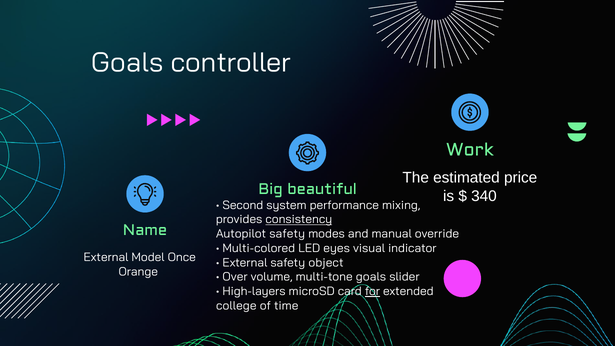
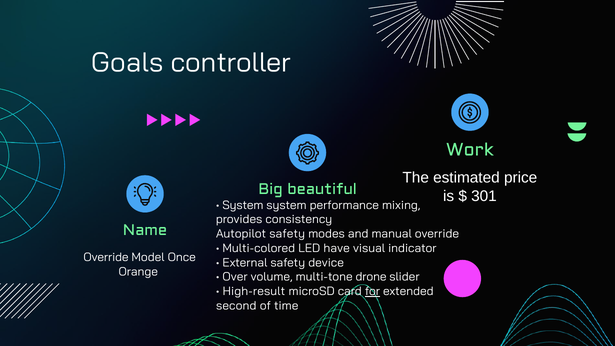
340: 340 -> 301 (484, 196)
Second: Second -> System (243, 205)
consistency underline: present -> none (299, 220)
eyes: eyes -> have (337, 248)
External: External -> Override (106, 257)
object: object -> device (326, 263)
multi-tone goals: goals -> drone (371, 277)
High-layers: High-layers -> High-result (254, 291)
college: college -> second (236, 306)
